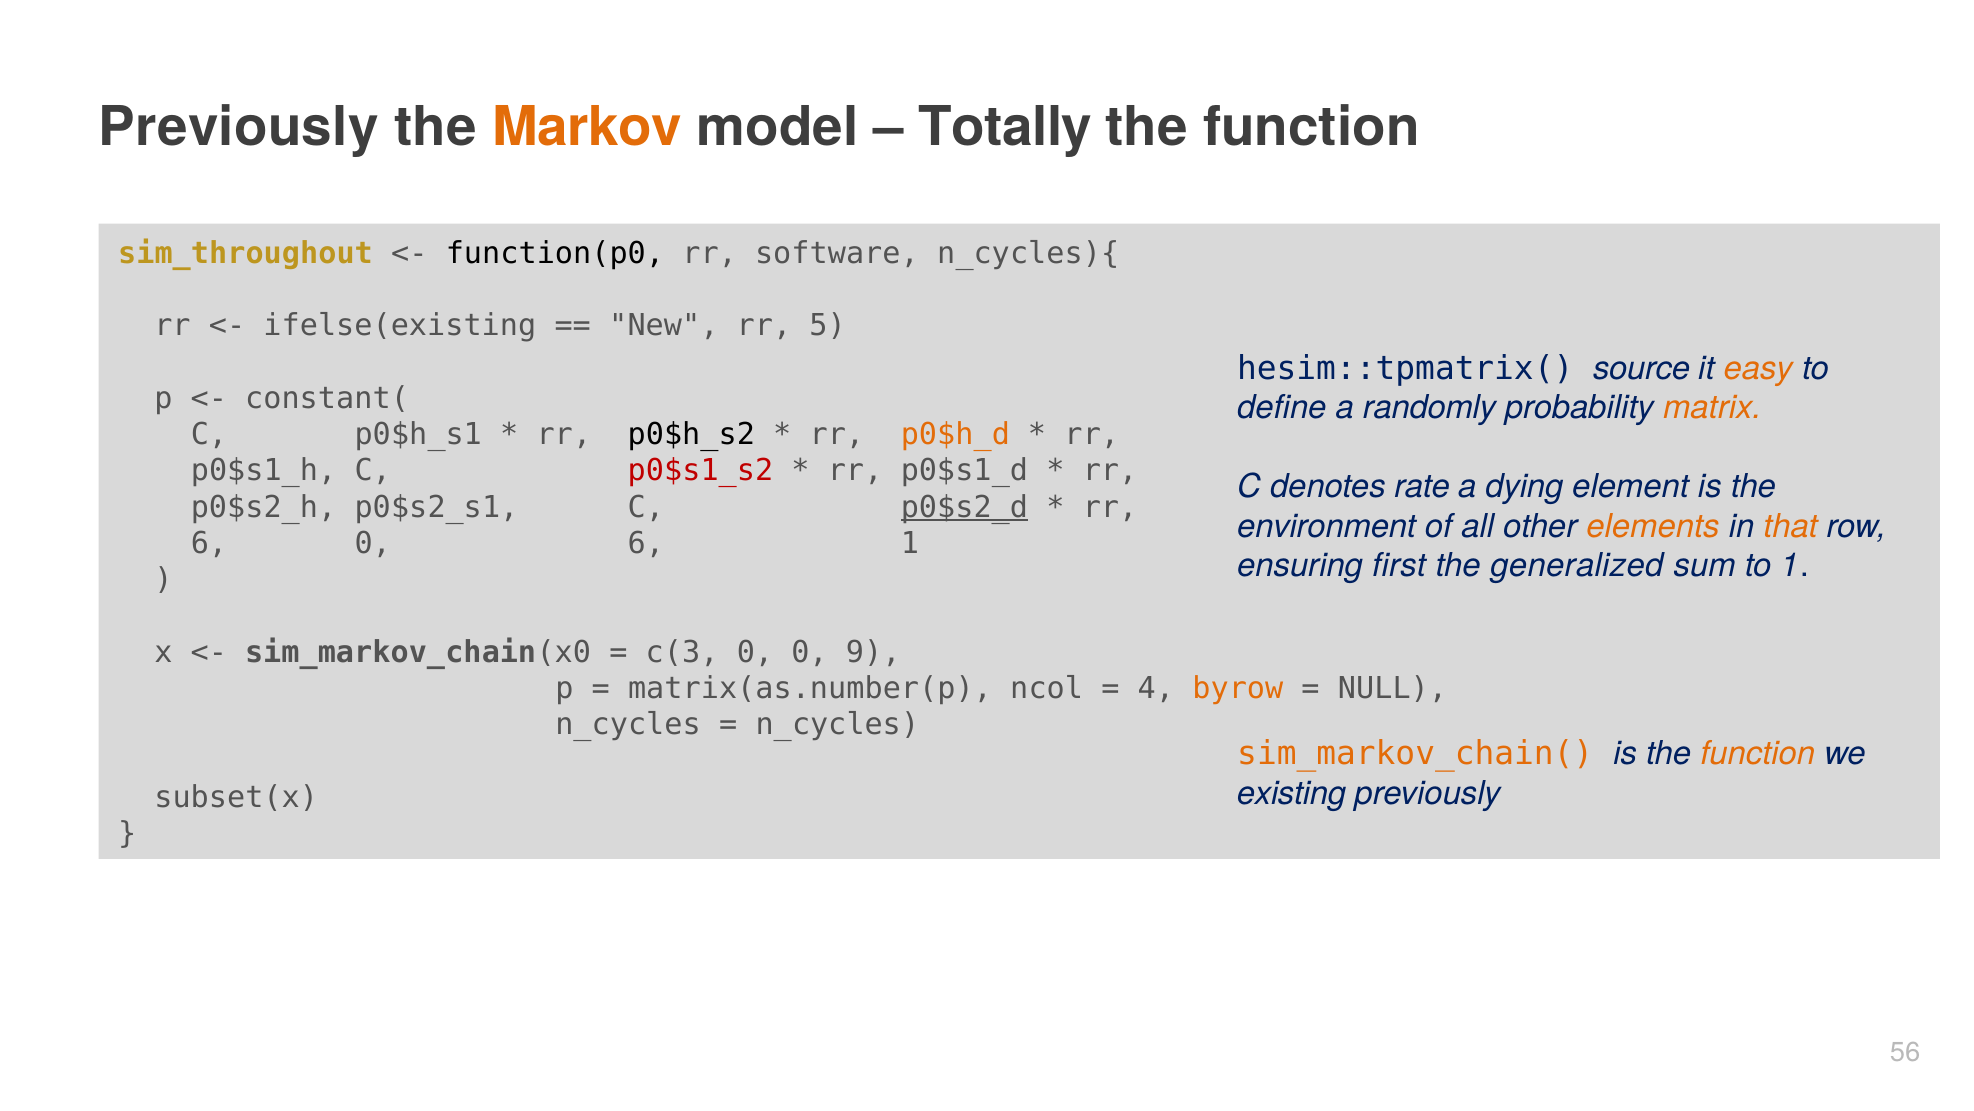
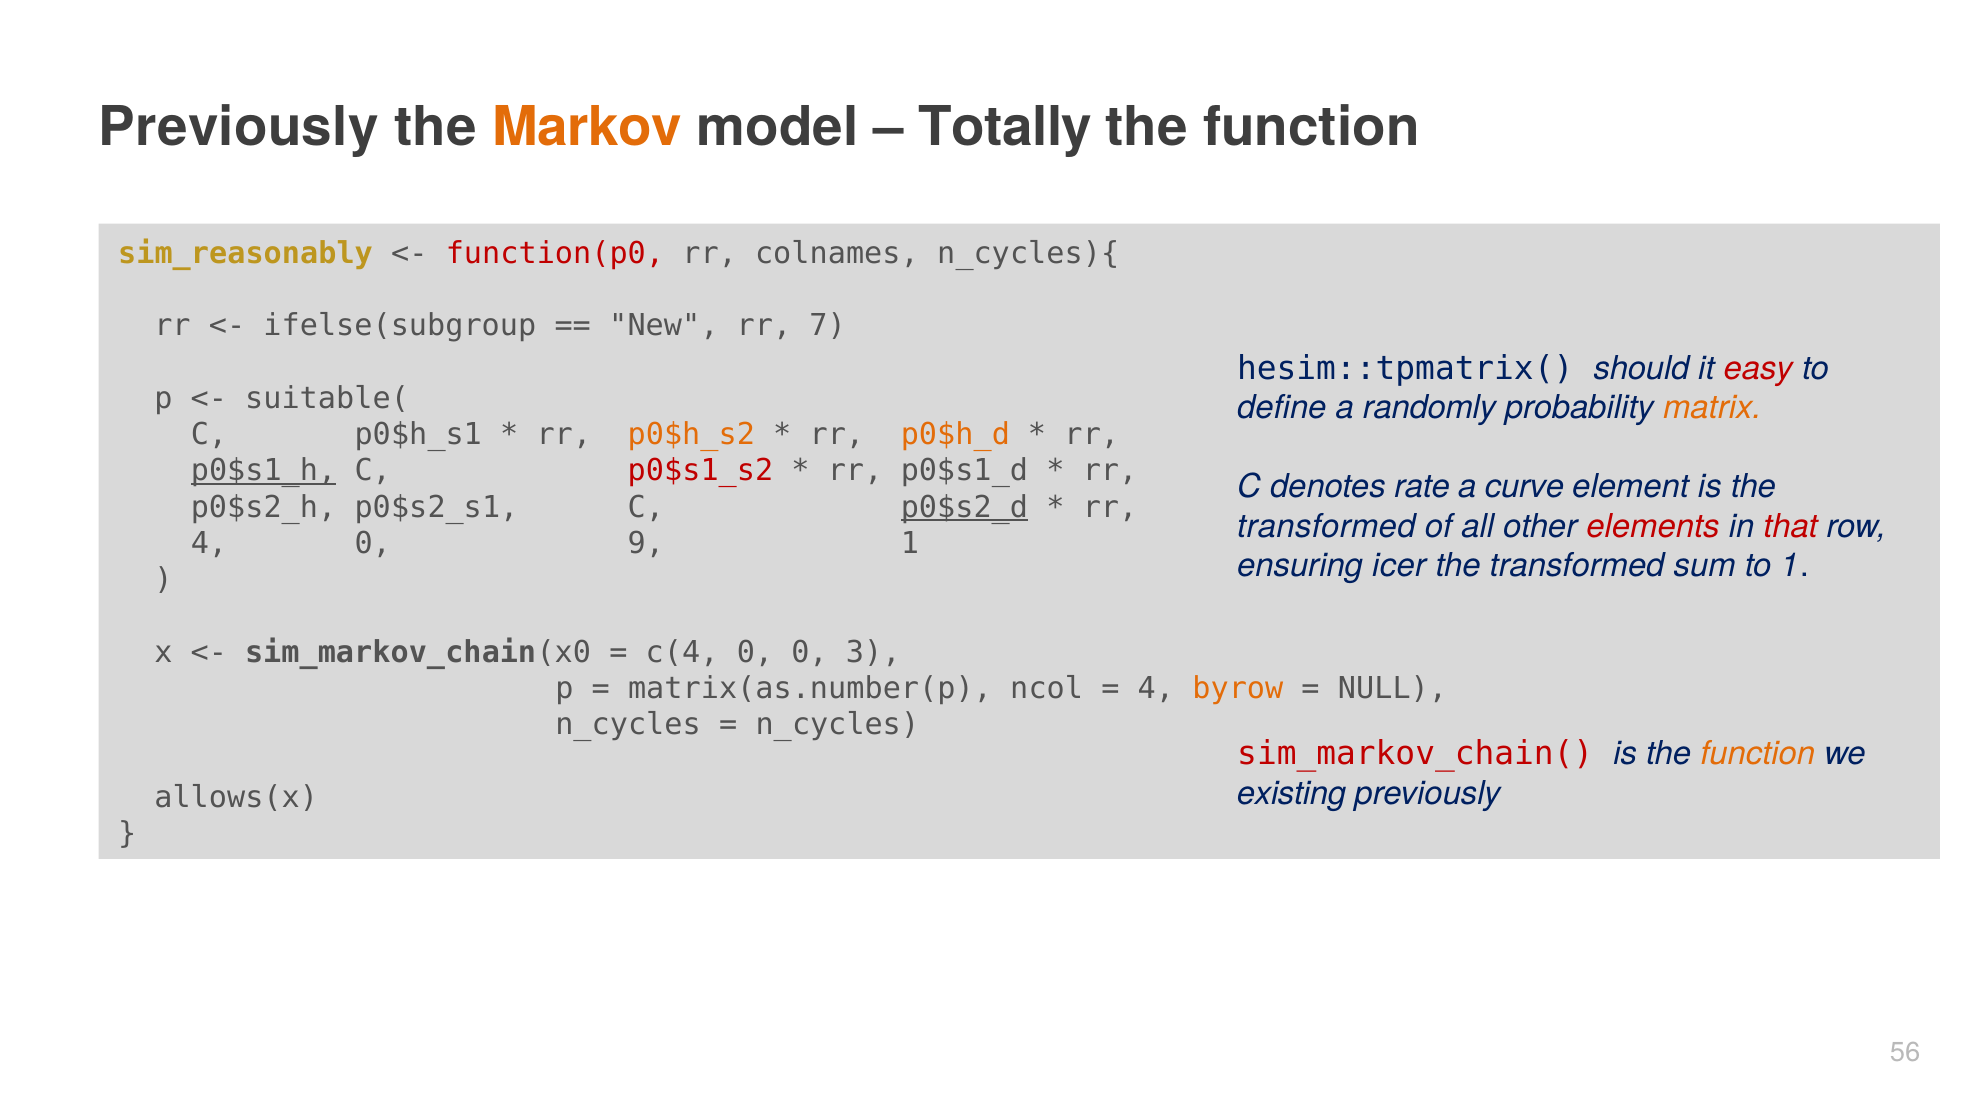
sim_throughout: sim_throughout -> sim_reasonably (246, 253)
function(p0 colour: black -> red (555, 253)
software: software -> colnames (837, 253)
ifelse(existing: ifelse(existing -> ifelse(subgroup (400, 326)
5: 5 -> 7 (828, 326)
source: source -> should (1641, 368)
easy colour: orange -> red (1758, 368)
constant(: constant( -> suitable( (327, 398)
p0$h_s2 colour: black -> orange (691, 435)
p0$s1_h underline: none -> present (264, 471)
dying: dying -> curve (1525, 487)
environment: environment -> transformed (1326, 526)
elements colour: orange -> red (1653, 526)
that colour: orange -> red (1791, 526)
6: 6 -> 4 (209, 543)
0 6: 6 -> 9 (646, 543)
first: first -> icer (1399, 566)
generalized: generalized -> transformed (1577, 566)
c(3: c(3 -> c(4 (682, 652)
9: 9 -> 3 (873, 652)
sim_markov_chain( colour: orange -> red (1415, 754)
subset(x: subset(x -> allows(x (236, 797)
